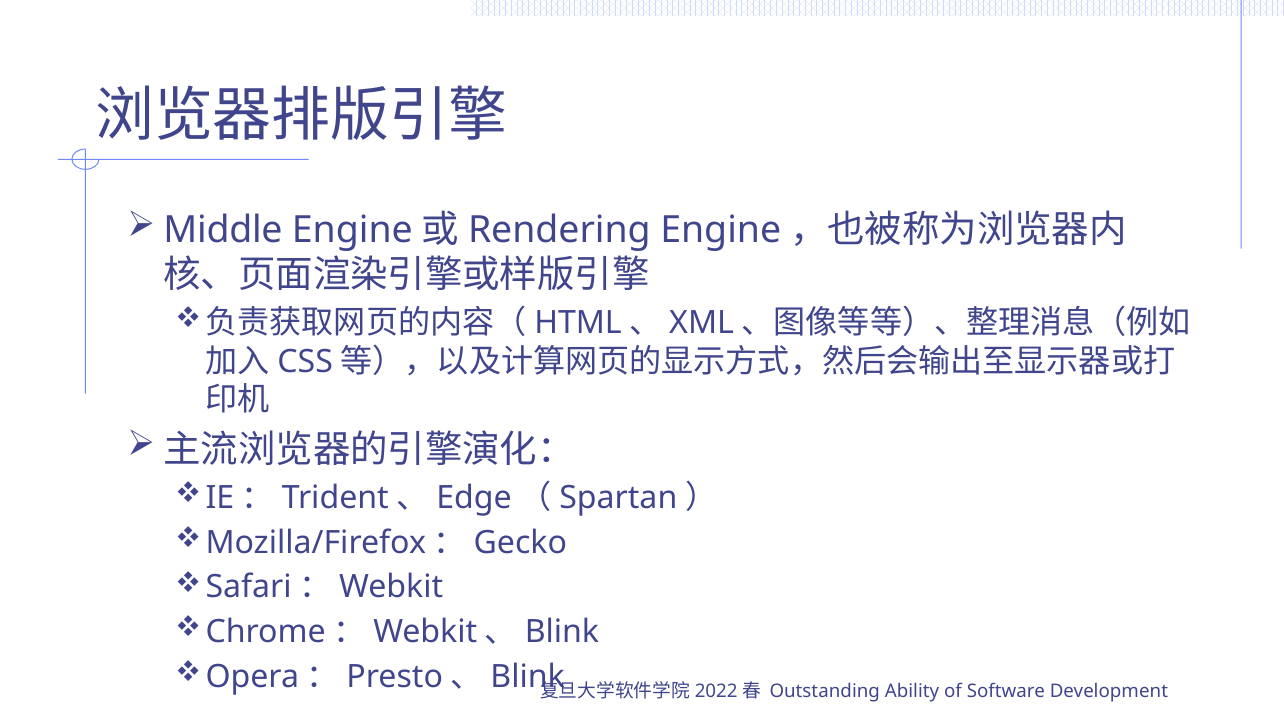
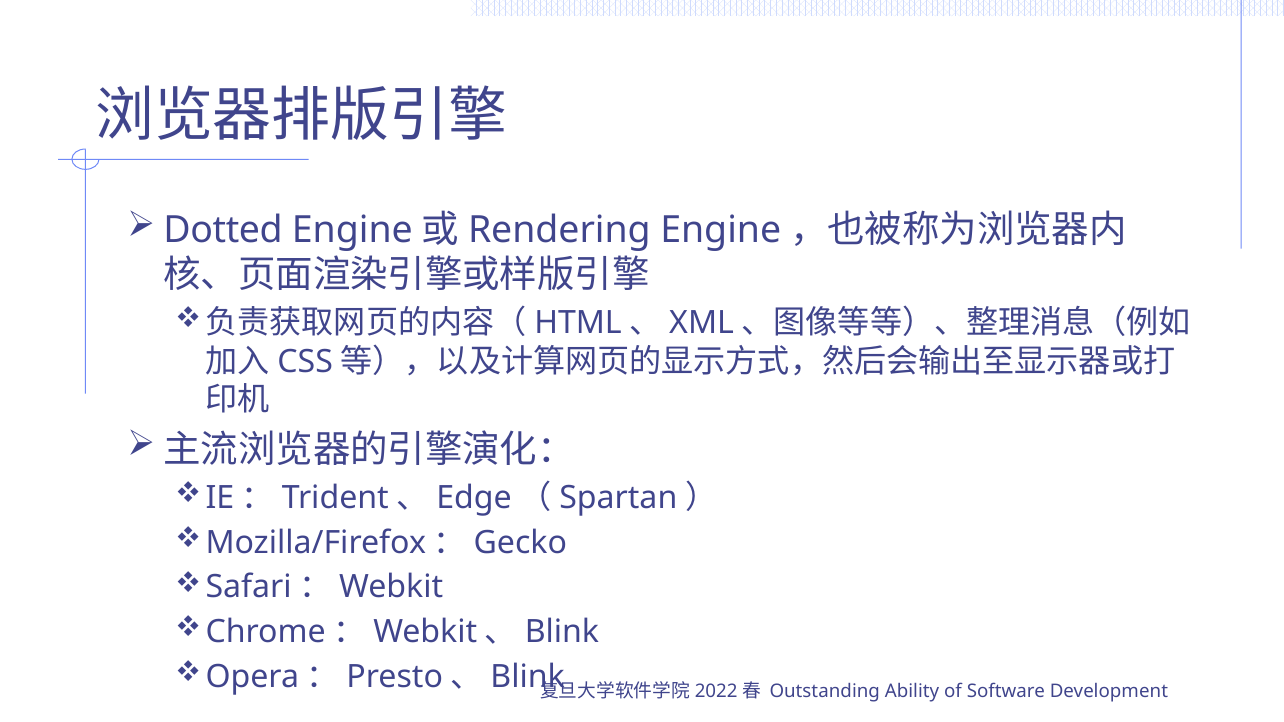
Middle: Middle -> Dotted (223, 231)
